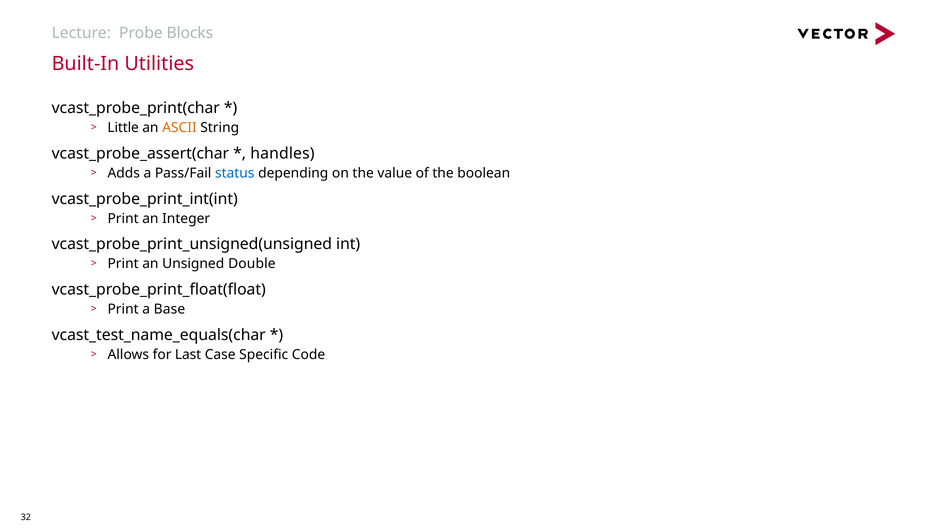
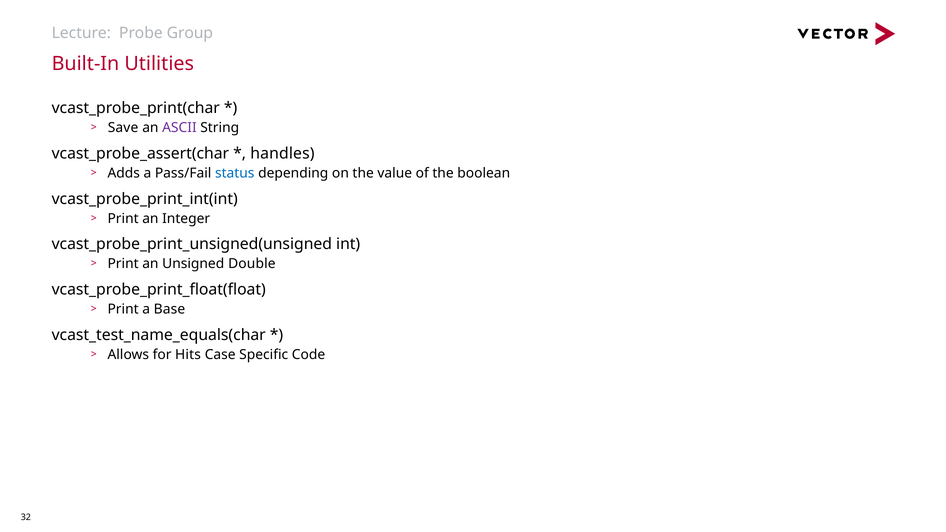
Blocks: Blocks -> Group (190, 33)
Little: Little -> Save (123, 128)
ASCII colour: orange -> purple (179, 128)
Last: Last -> Hits (188, 355)
